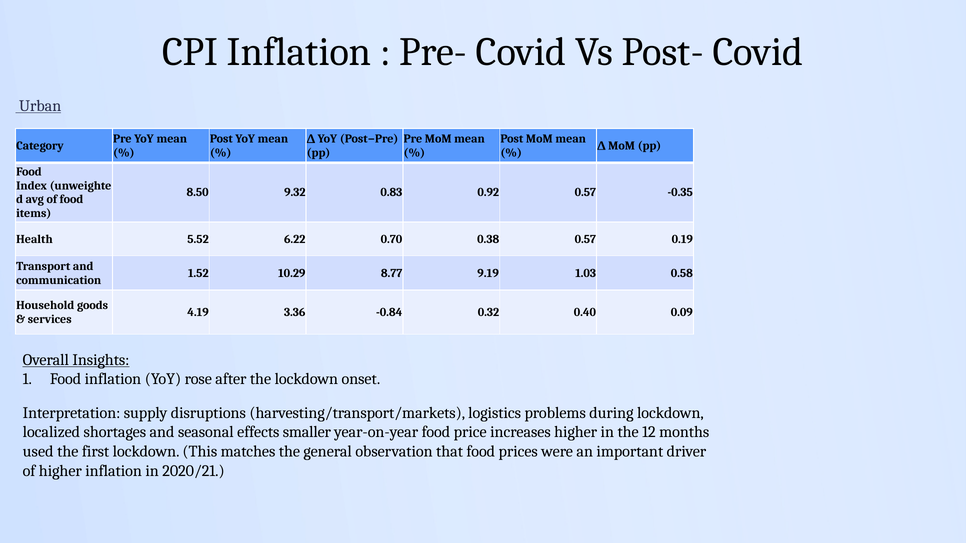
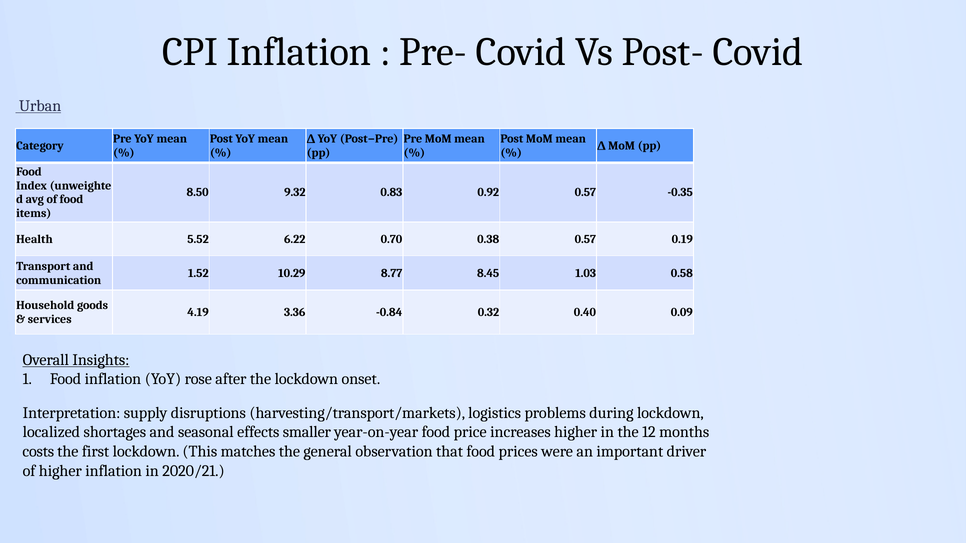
9.19: 9.19 -> 8.45 (488, 273)
used: used -> costs (38, 452)
